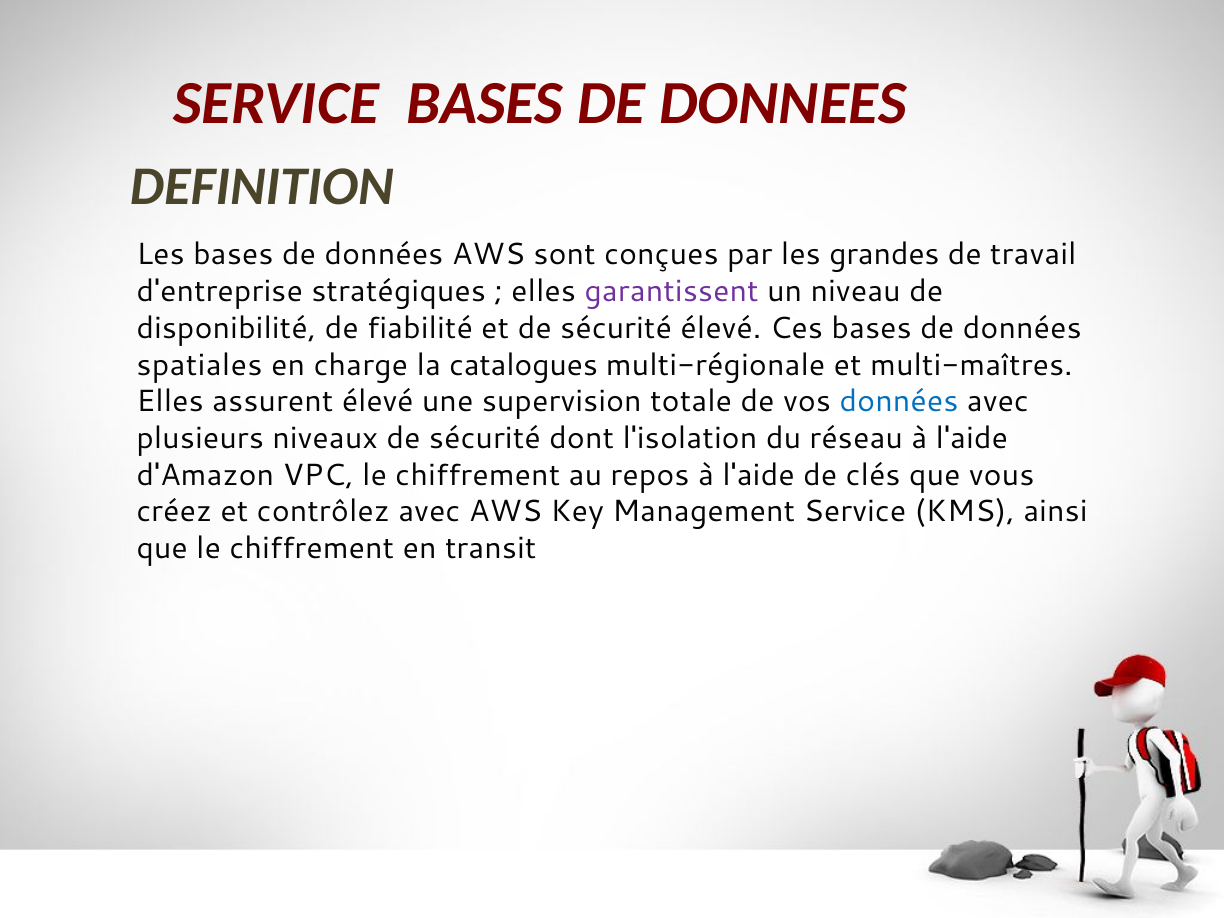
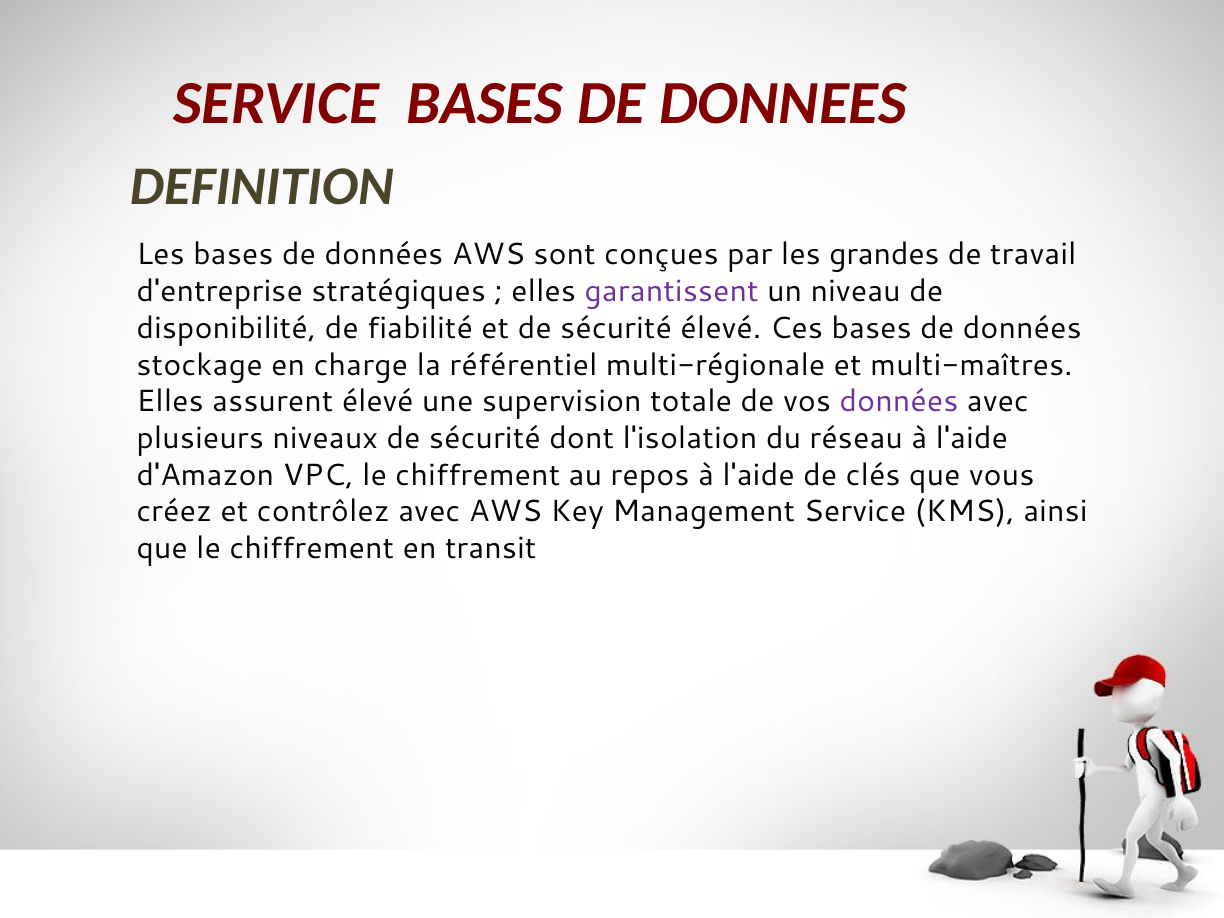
spatiales: spatiales -> stockage (200, 365)
catalogues: catalogues -> référentiel (523, 365)
données colour: blue -> purple (899, 402)
